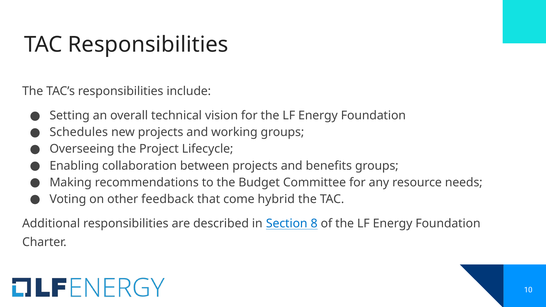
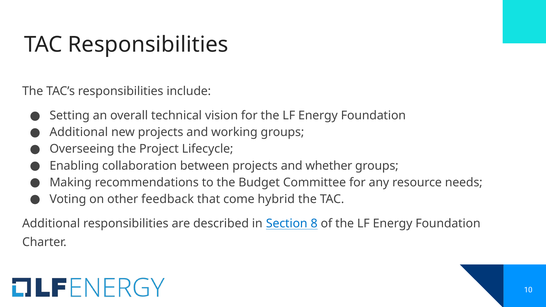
Schedules: Schedules -> Additional (79, 132)
benefits: benefits -> whether (329, 166)
